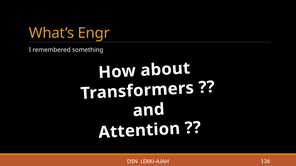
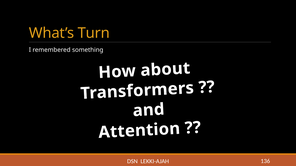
Engr: Engr -> Turn (94, 33)
